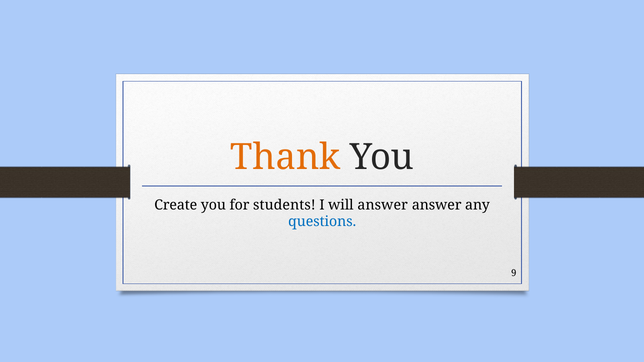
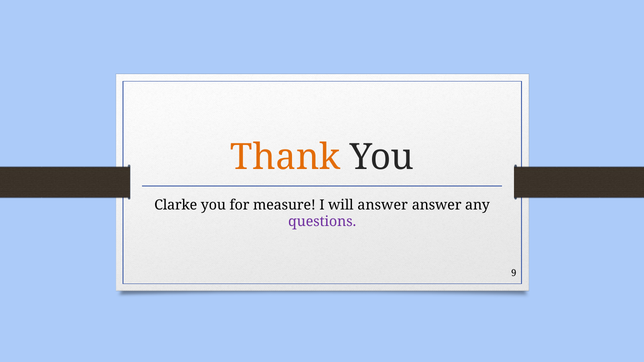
Create: Create -> Clarke (176, 205)
students: students -> measure (284, 205)
questions colour: blue -> purple (322, 222)
